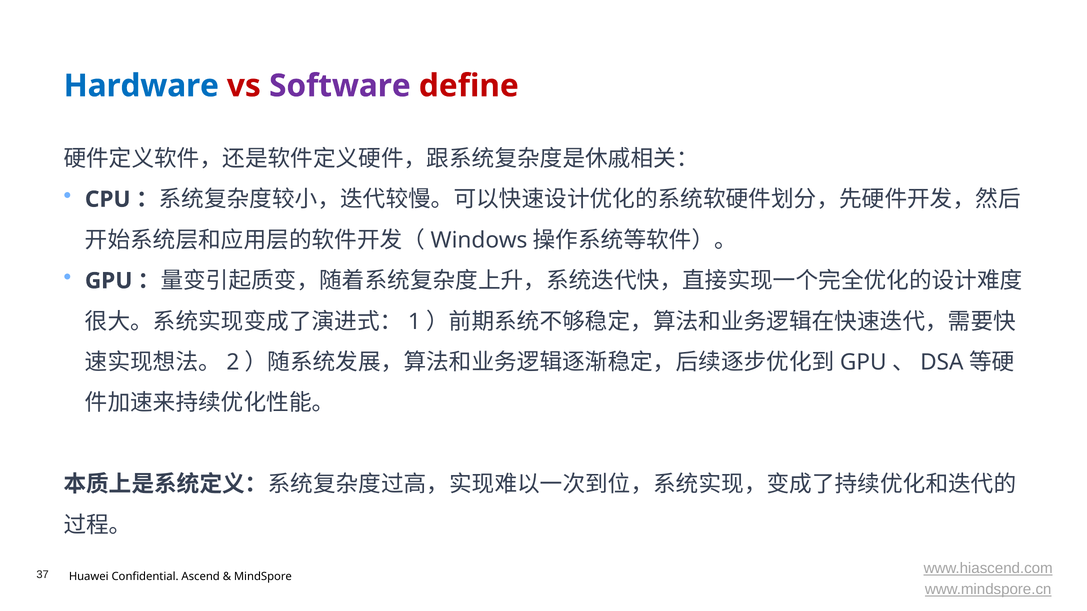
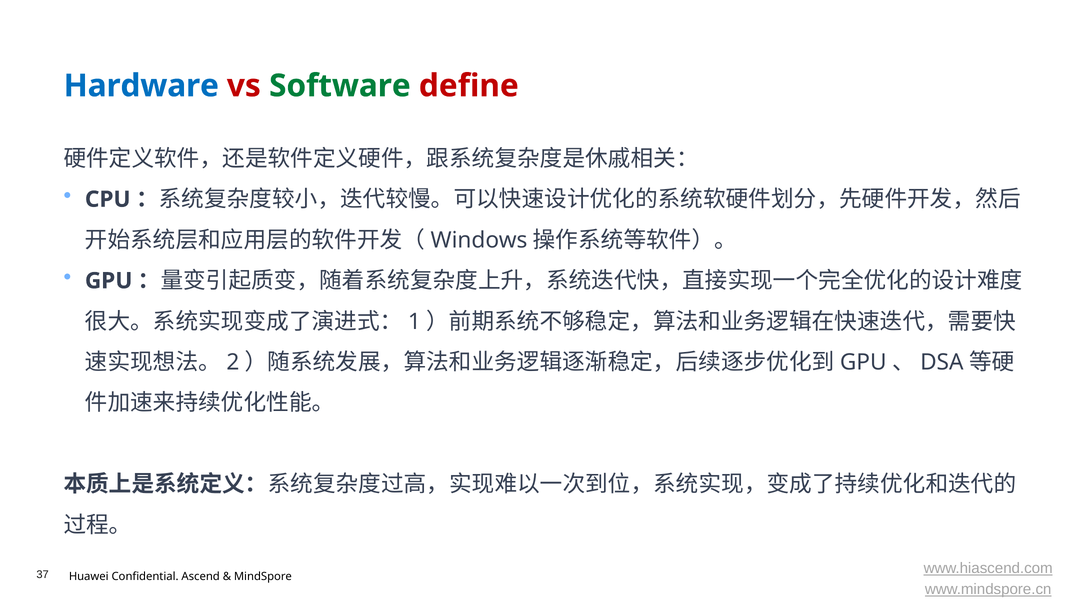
Software colour: purple -> green (340, 86)
